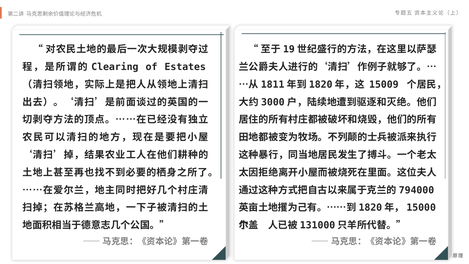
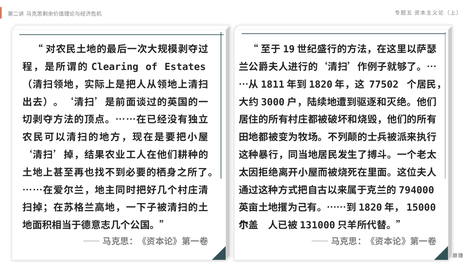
15009: 15009 -> 77502 (384, 84)
